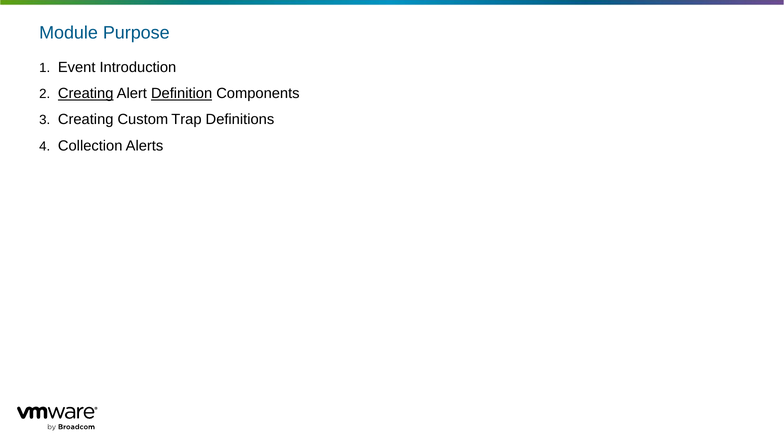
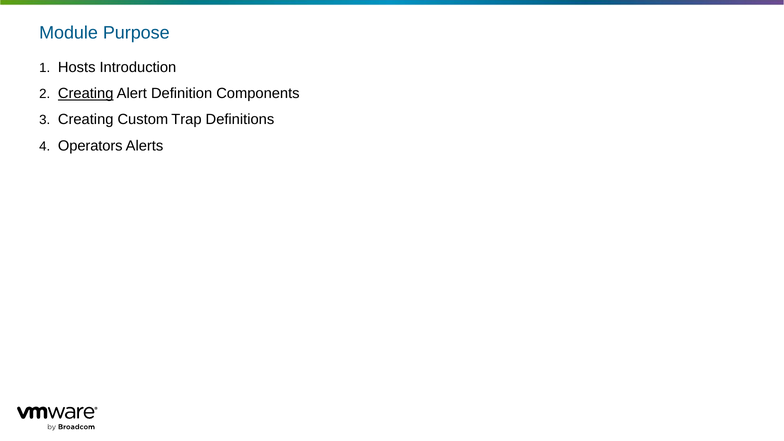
Event: Event -> Hosts (77, 67)
Definition underline: present -> none (182, 93)
Collection: Collection -> Operators (90, 146)
